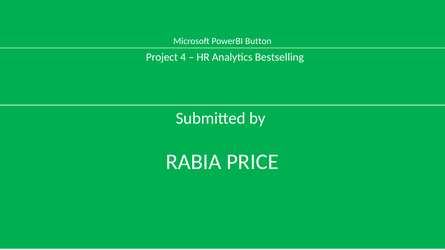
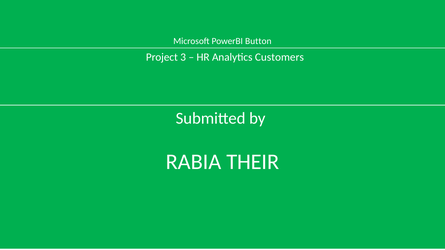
4: 4 -> 3 (183, 57)
Bestselling: Bestselling -> Customers (279, 57)
PRICE: PRICE -> THEIR (253, 162)
